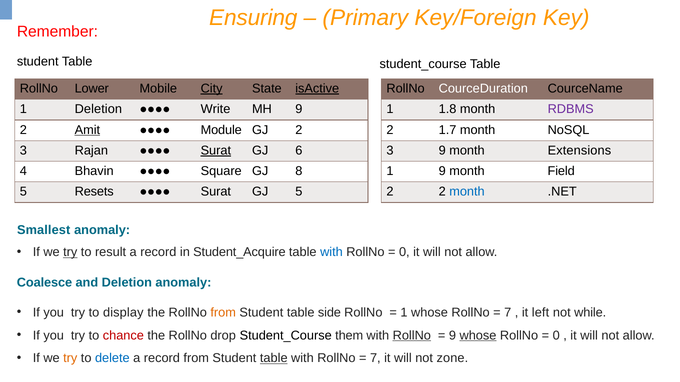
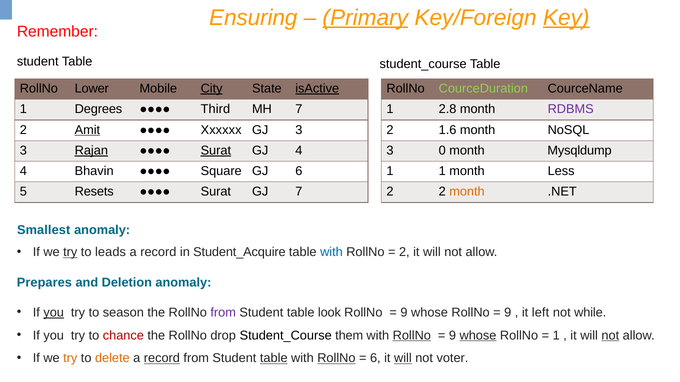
Primary underline: none -> present (365, 18)
Key underline: none -> present (566, 18)
CourceDuration colour: white -> light green (483, 89)
1 Deletion: Deletion -> Degrees (98, 109)
Write: Write -> Third (215, 109)
MH 9: 9 -> 7 (299, 109)
1.8: 1.8 -> 2.8 (448, 109)
Module: Module -> Xxxxxx (221, 130)
GJ 2: 2 -> 3 (299, 130)
1.7: 1.7 -> 1.6 (448, 130)
Rajan underline: none -> present (91, 151)
GJ 6: 6 -> 4 (299, 151)
3 9: 9 -> 0 (442, 151)
Extensions: Extensions -> Mysqldump (580, 151)
GJ 8: 8 -> 6 (299, 171)
1 9: 9 -> 1 (442, 171)
Field: Field -> Less (561, 171)
GJ 5: 5 -> 7 (299, 192)
month colour: blue -> orange (467, 192)
result: result -> leads (110, 252)
0: 0 -> 2 (404, 252)
Coalesce: Coalesce -> Prepares (44, 283)
you underline: none -> present (54, 313)
display: display -> season (123, 313)
from colour: orange -> purple (223, 313)
side: side -> look (329, 313)
1: 1 -> 9 (404, 313)
7: 7 -> 9 (508, 313)
0: 0 -> 1 (556, 336)
not underline: none -> present (610, 336)
delete colour: blue -> orange (112, 359)
record underline: none -> present (162, 359)
RollNo underline: none -> present (336, 359)
7: 7 -> 6 (375, 359)
will underline: none -> present (403, 359)
zone: zone -> voter (452, 359)
